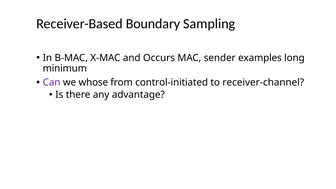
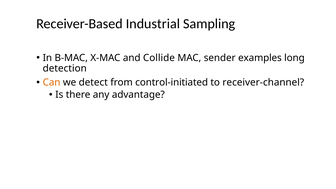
Boundary: Boundary -> Industrial (153, 24)
Occurs: Occurs -> Collide (159, 58)
minimum: minimum -> detection (65, 68)
Can colour: purple -> orange (52, 82)
whose: whose -> detect (93, 82)
